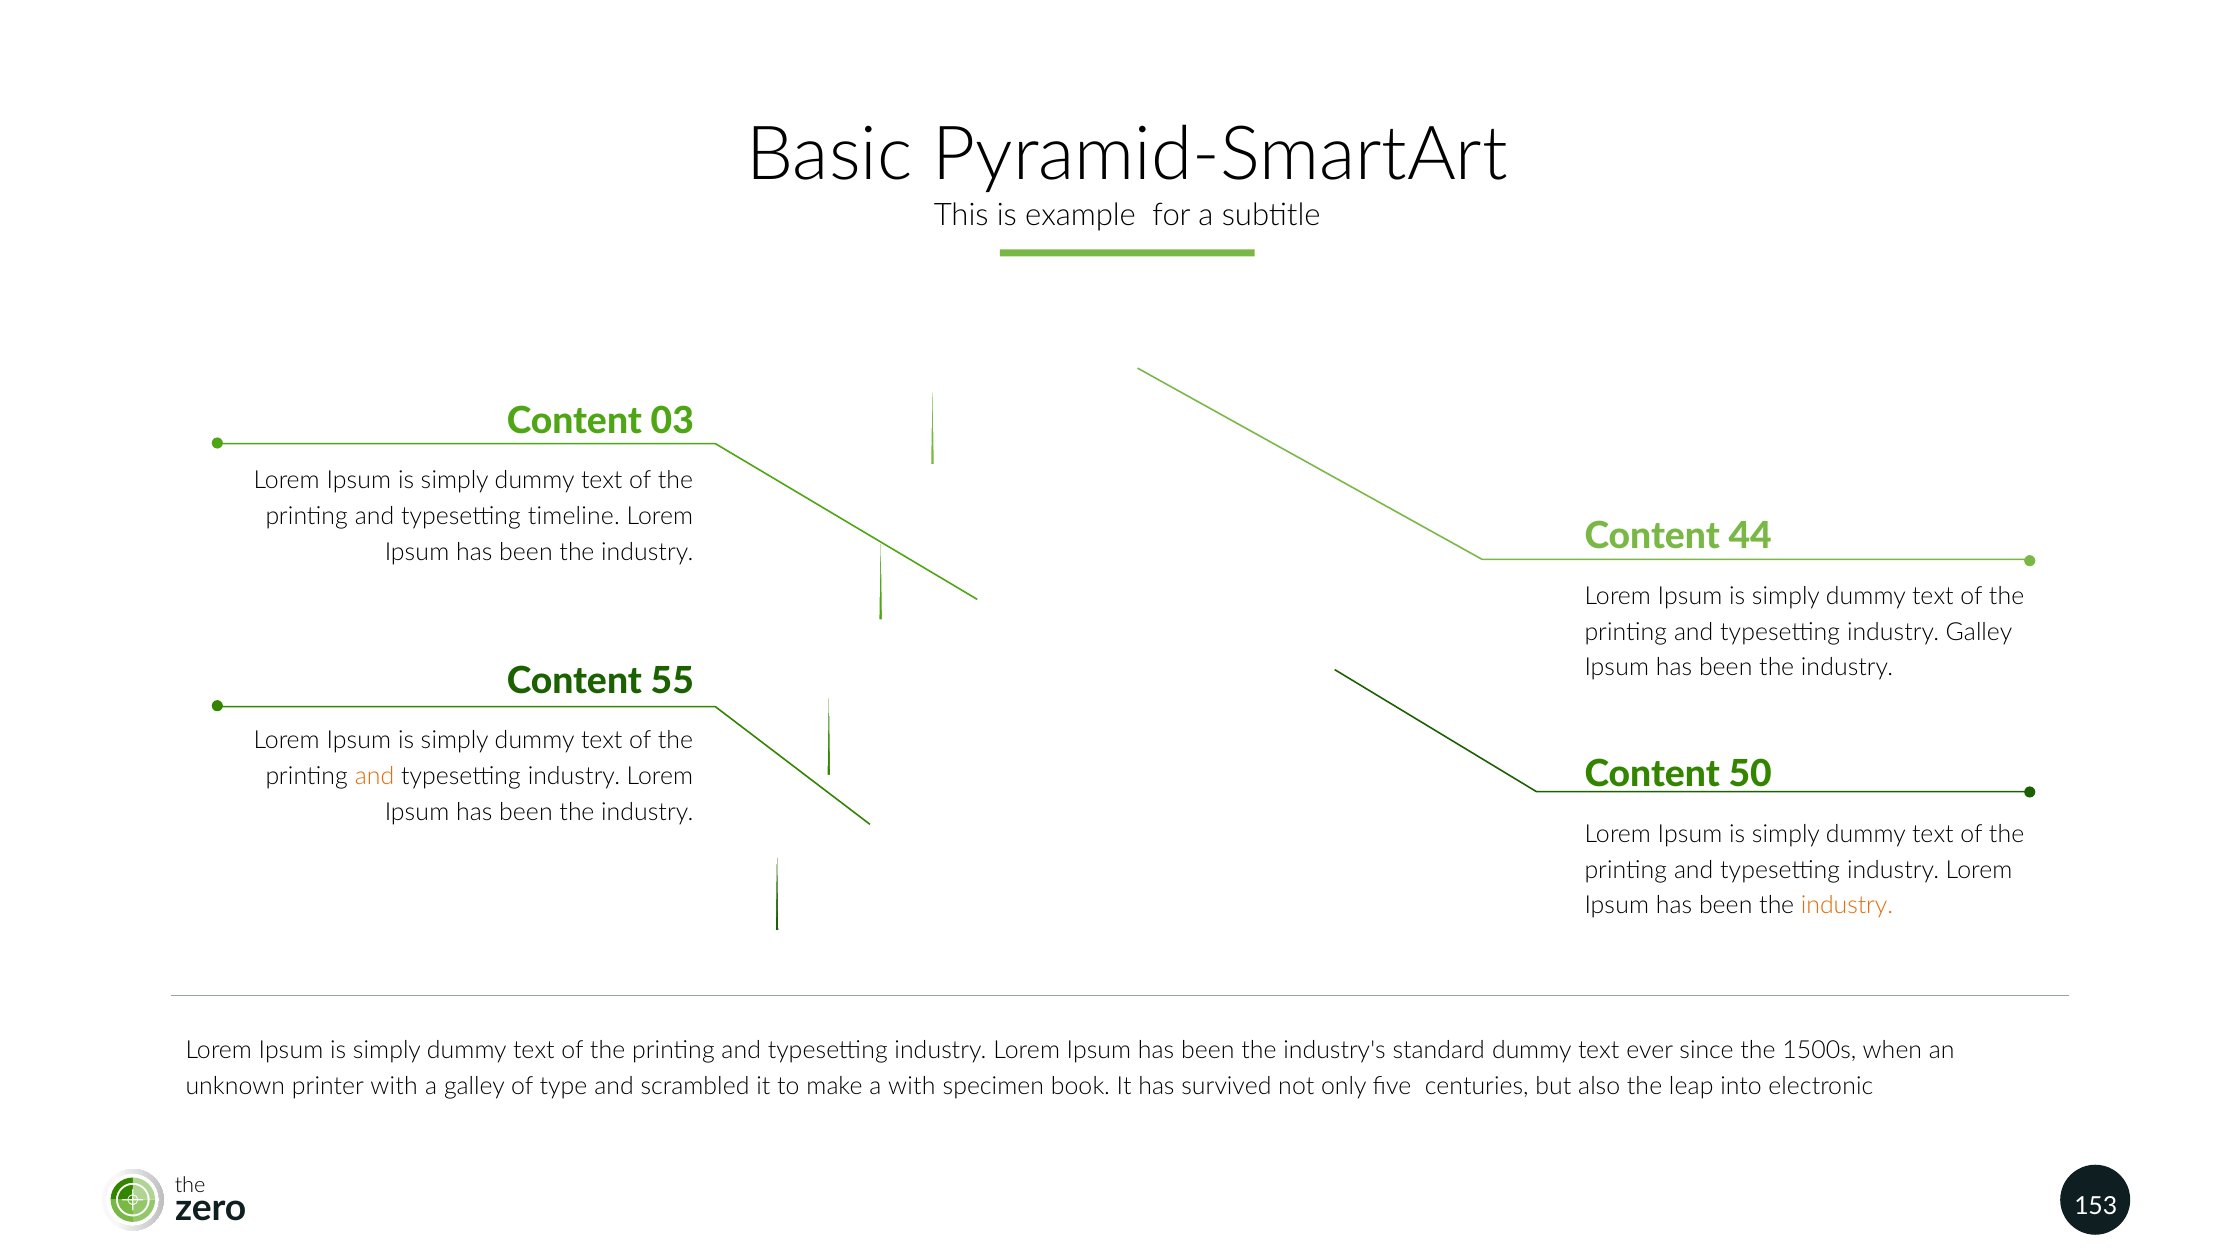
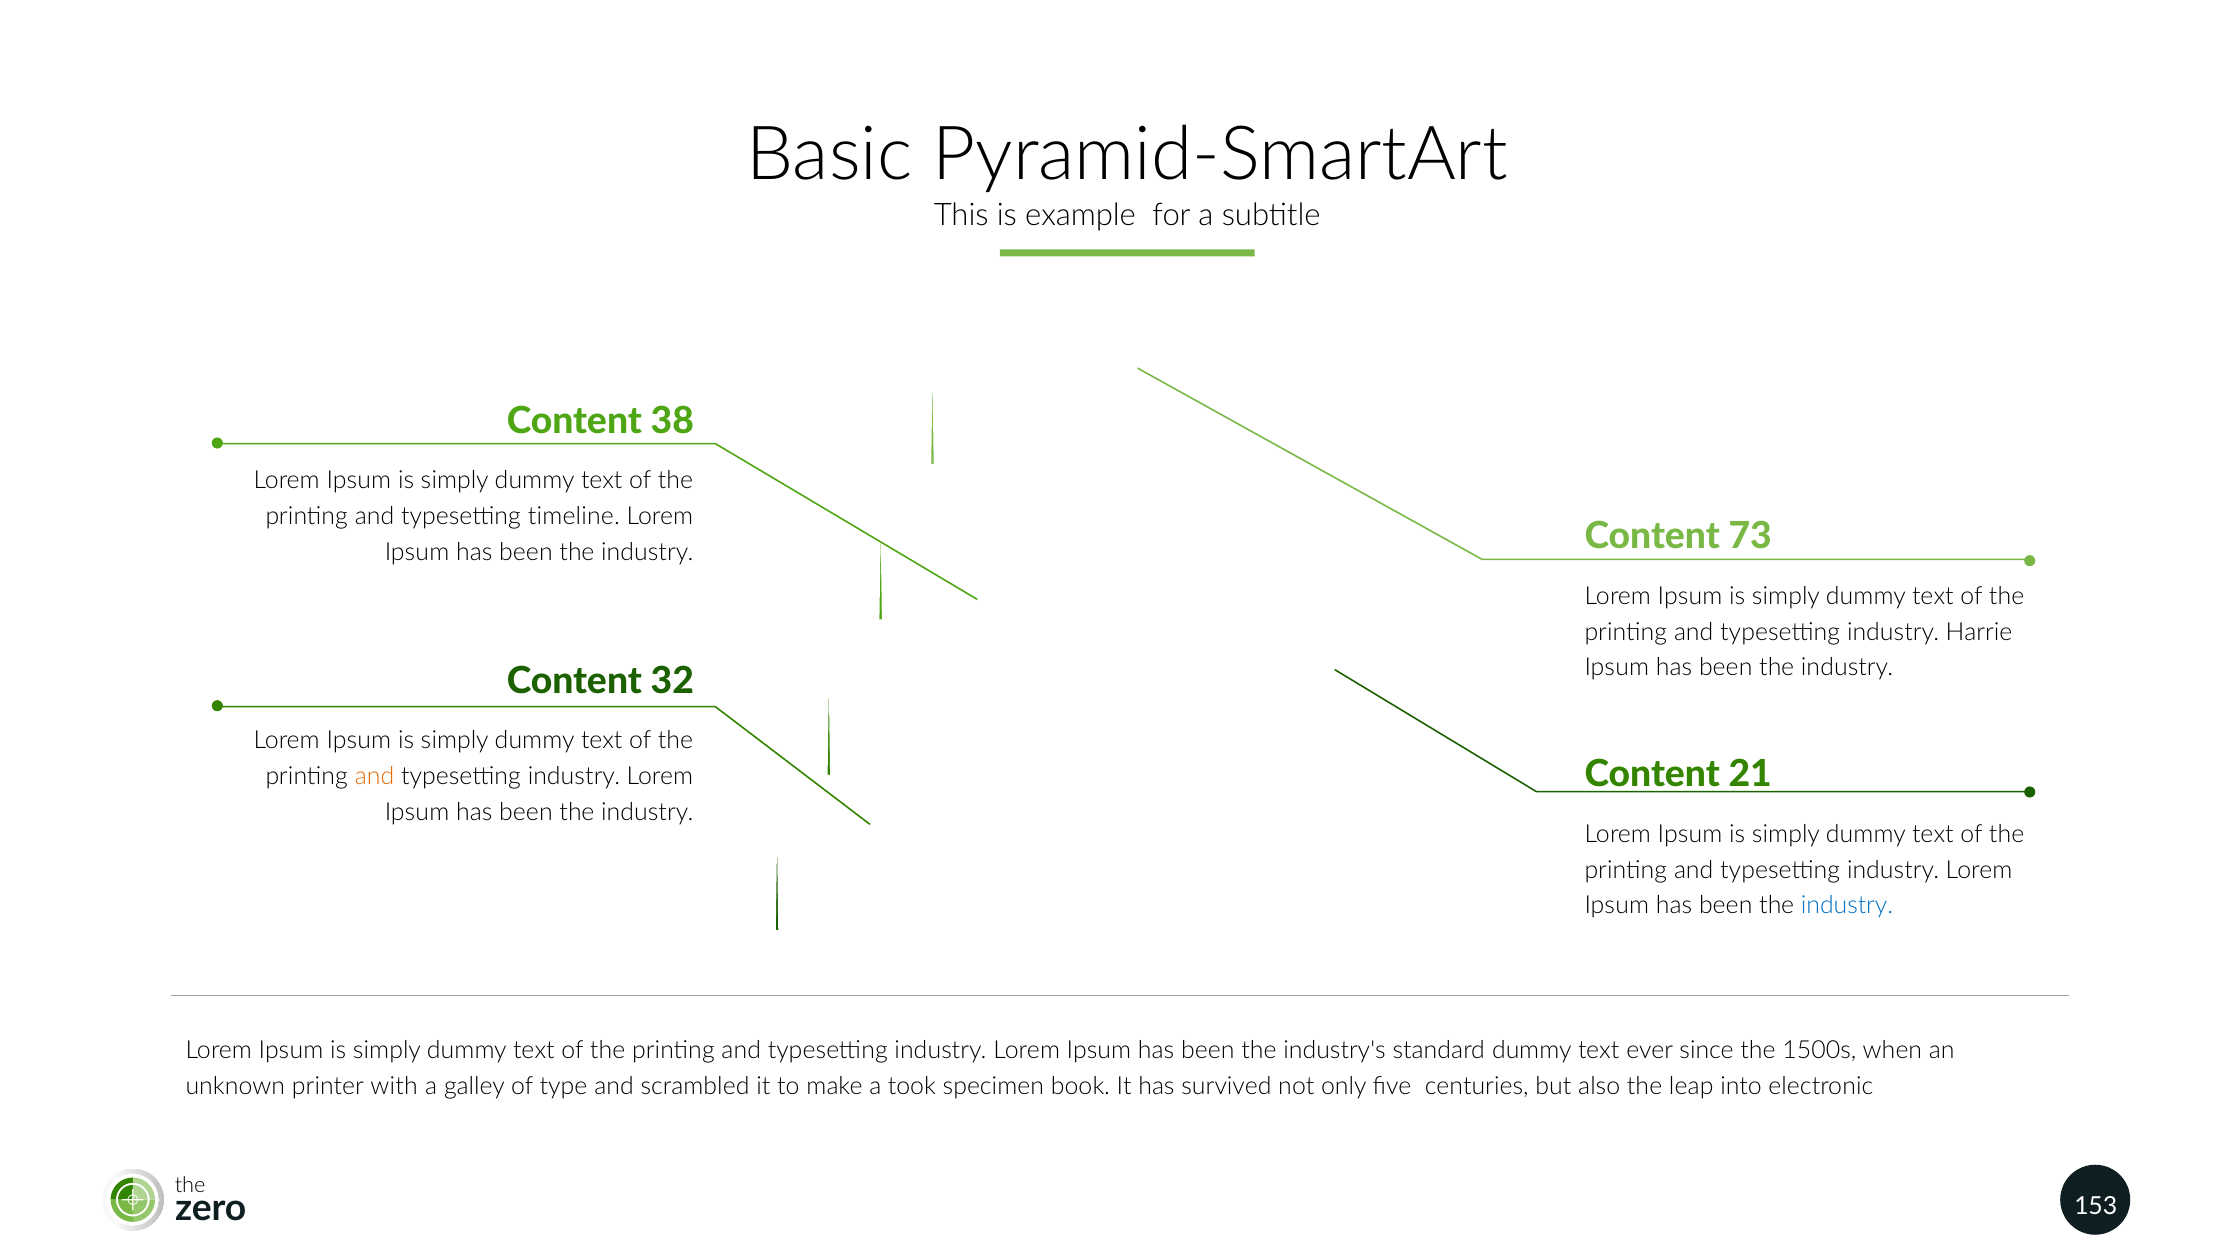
03: 03 -> 38 (672, 421)
44: 44 -> 73 (1750, 537)
industry Galley: Galley -> Harrie (1979, 632)
55: 55 -> 32 (672, 681)
50: 50 -> 21 (1750, 774)
industry colour: orange -> blue (1847, 906)
a with: with -> took (912, 1086)
